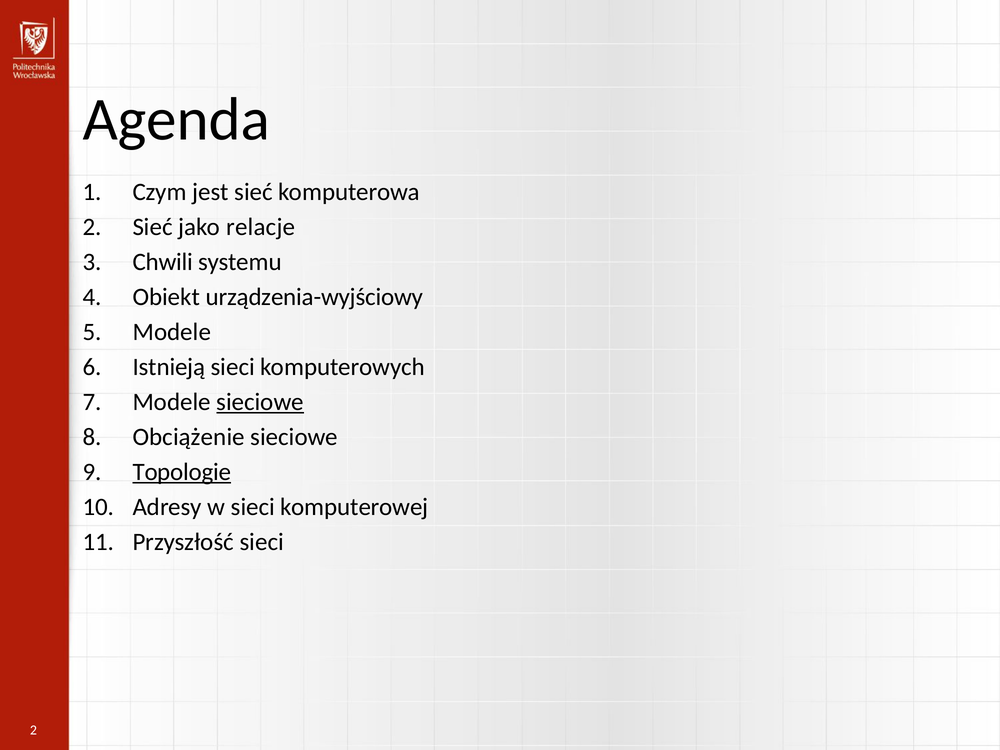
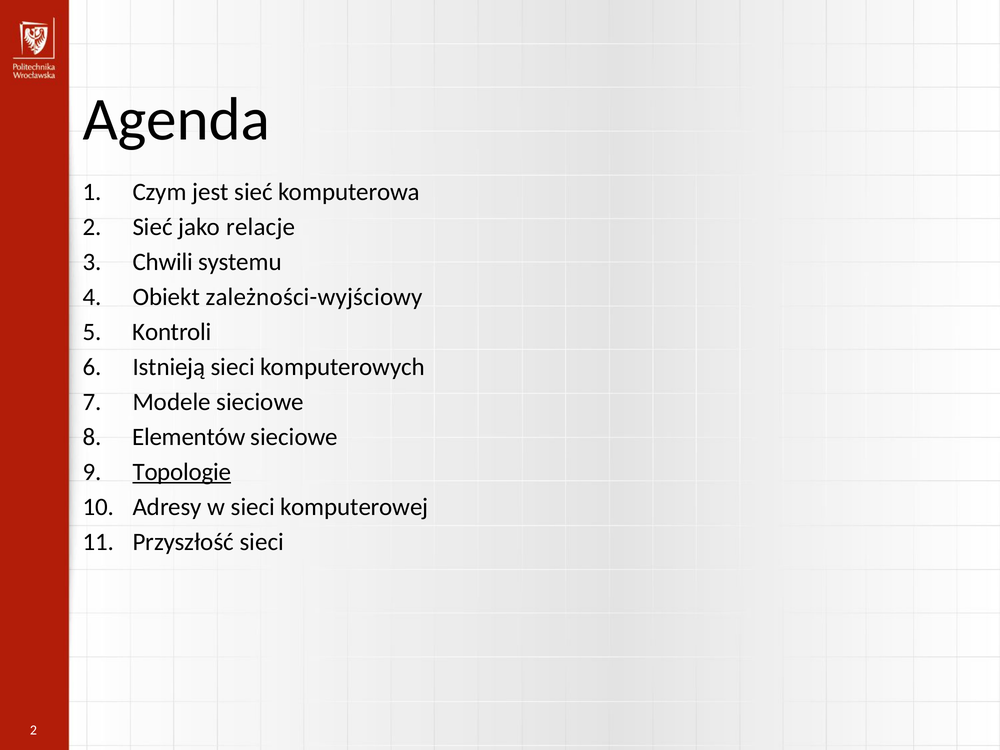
urządzenia-wyjściowy: urządzenia-wyjściowy -> zależności-wyjściowy (314, 297)
Modele: Modele -> Kontroli (172, 332)
sieciowe underline: present -> none (260, 402)
Obciążenie: Obciążenie -> Elementów (189, 437)
